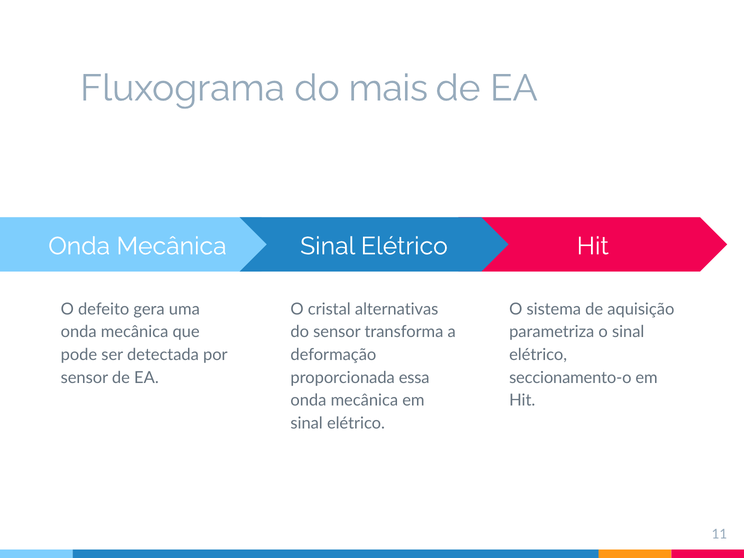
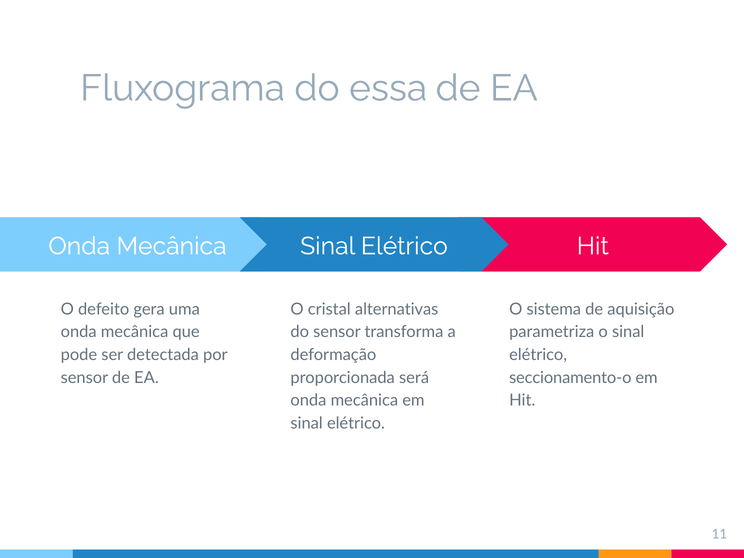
mais: mais -> essa (388, 88)
essa: essa -> será (414, 378)
